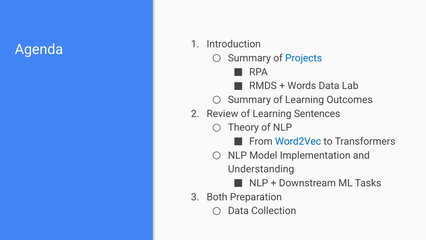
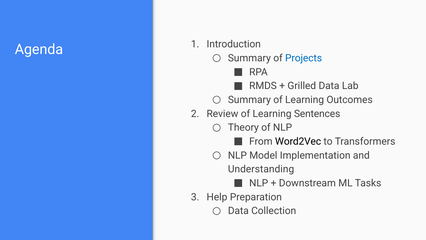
Words: Words -> Grilled (302, 86)
Word2Vec colour: blue -> black (298, 141)
Both: Both -> Help (217, 197)
